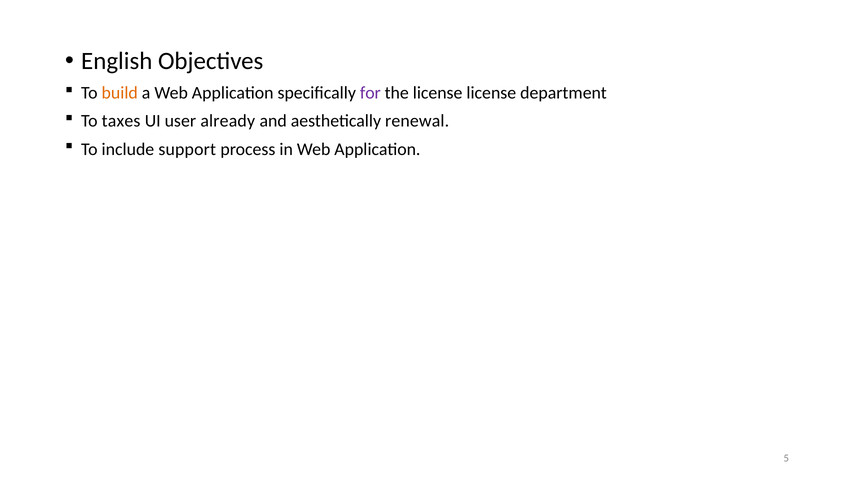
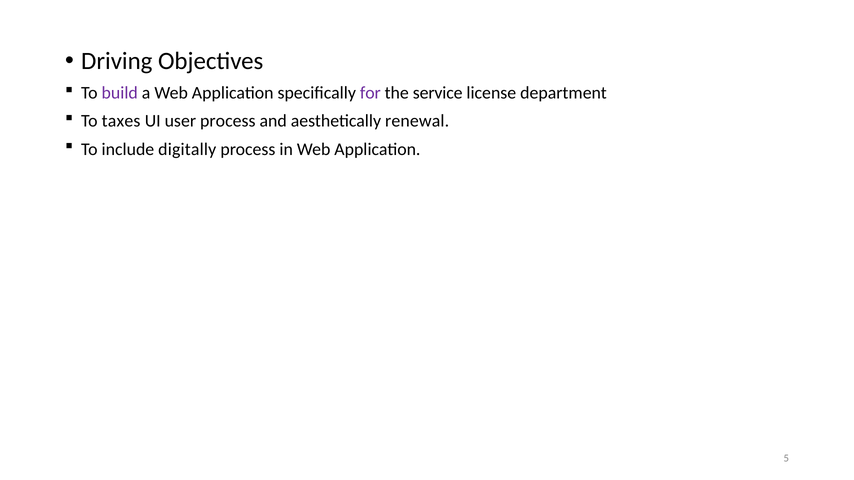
English: English -> Driving (117, 61)
build colour: orange -> purple (120, 93)
the license: license -> service (438, 93)
user already: already -> process (228, 121)
support: support -> digitally (187, 149)
